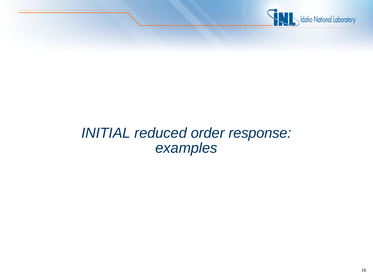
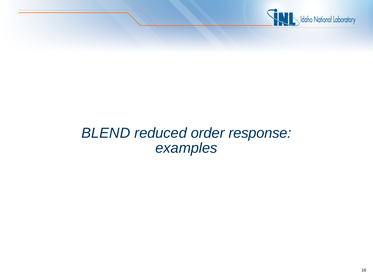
INITIAL: INITIAL -> BLEND (106, 133)
